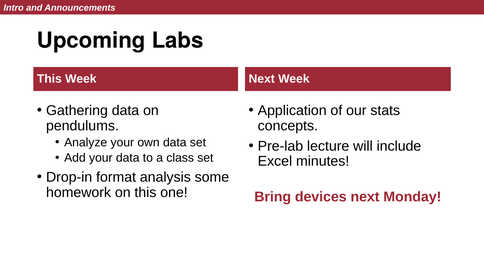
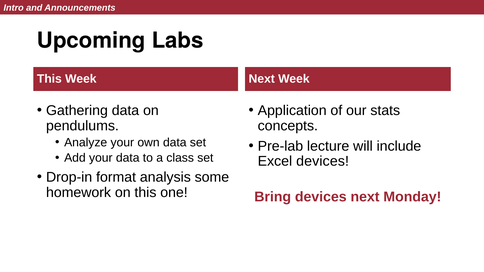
Excel minutes: minutes -> devices (323, 161)
